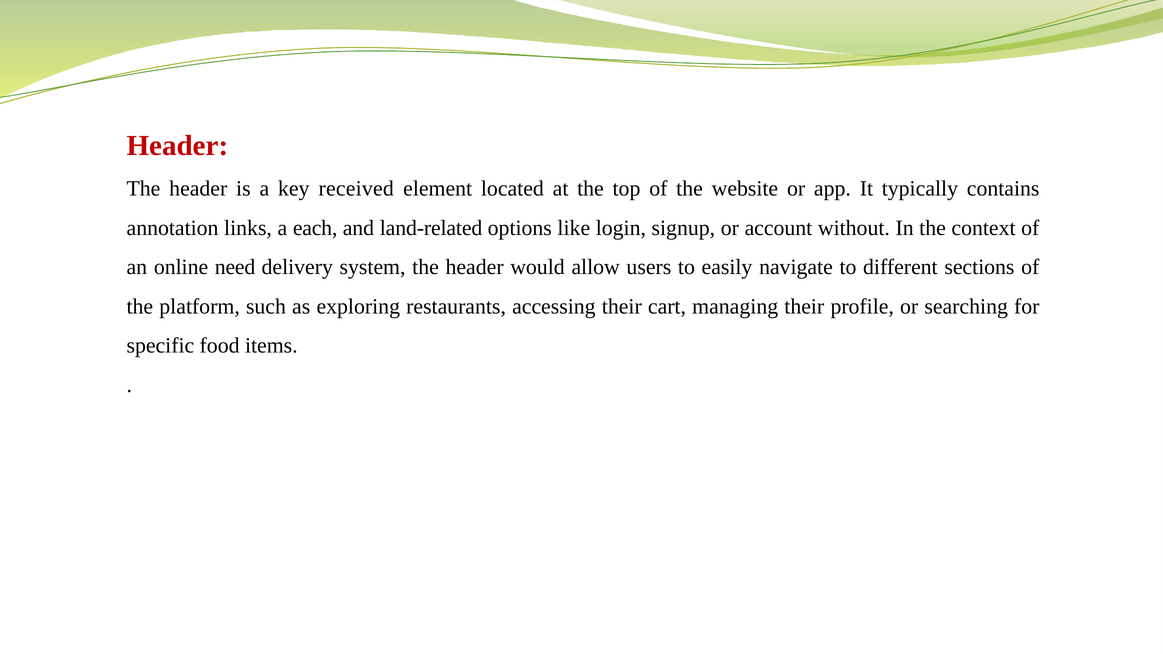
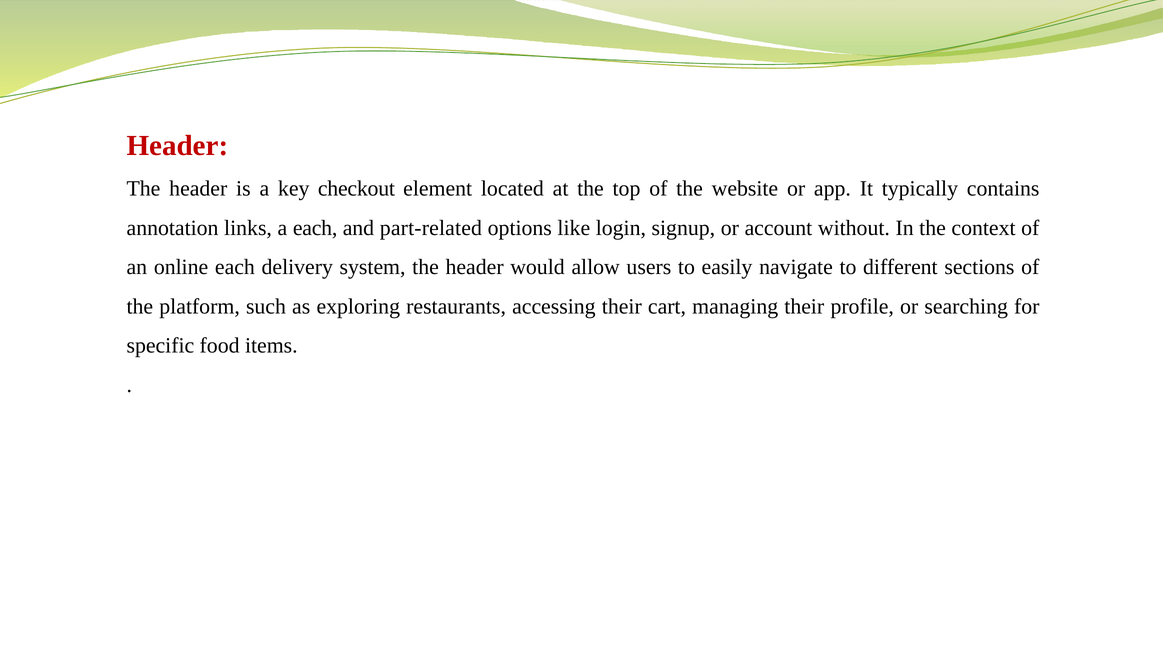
received: received -> checkout (356, 189)
land-related: land-related -> part-related (431, 228)
online need: need -> each (235, 267)
